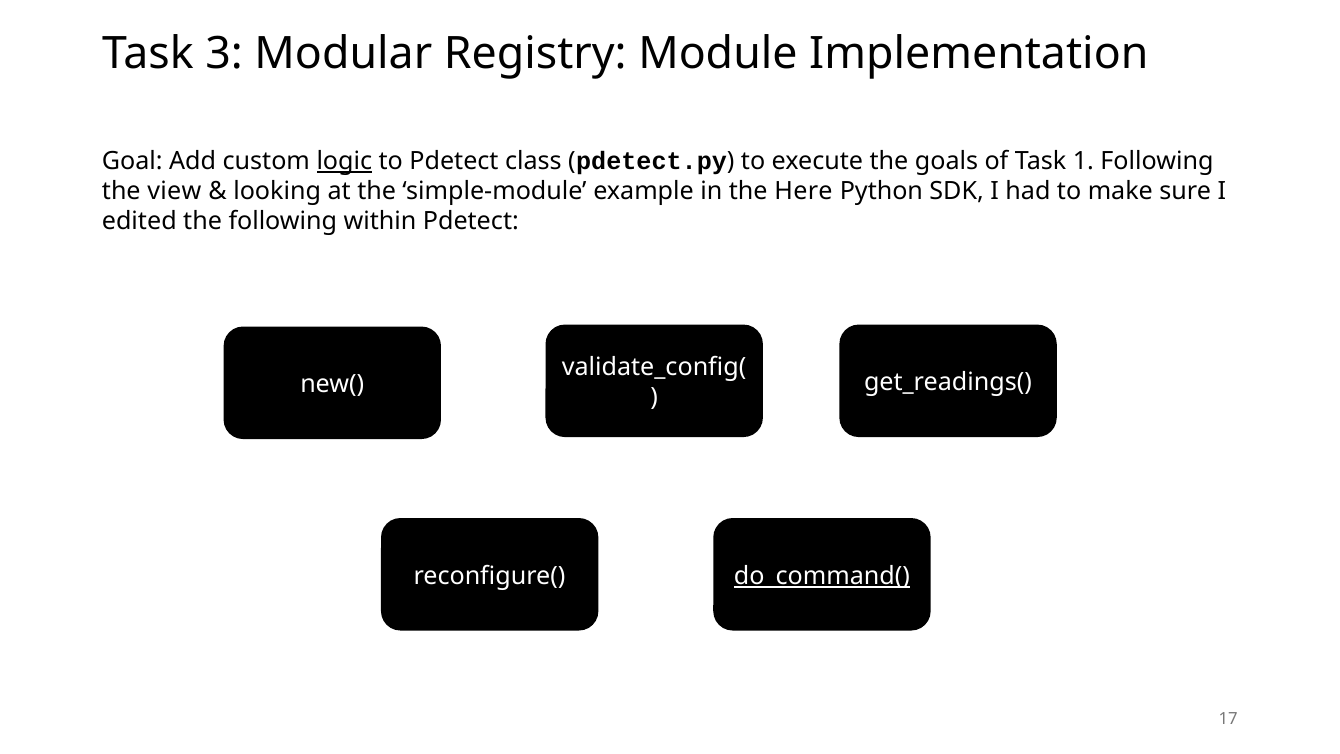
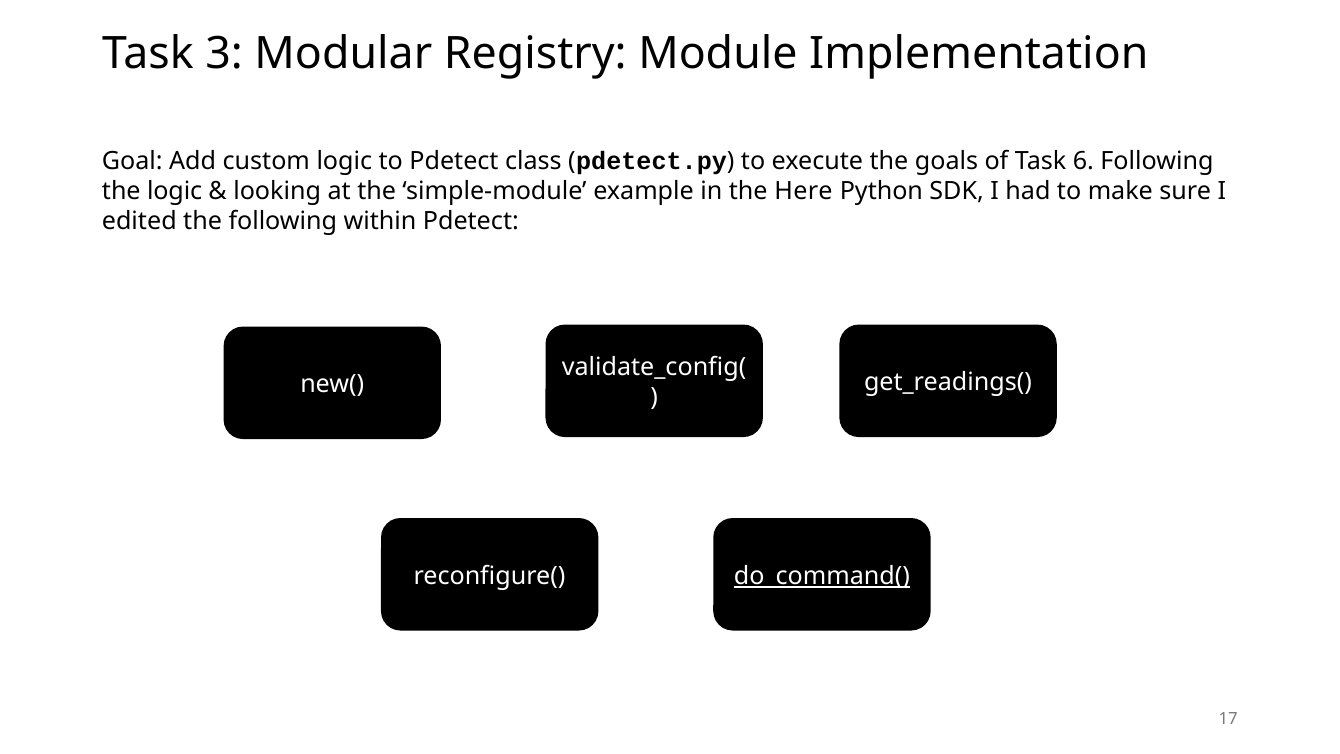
logic underline: present -> none (344, 161)
1: 1 -> 6 (1083, 161)
the view: view -> logic (175, 191)
